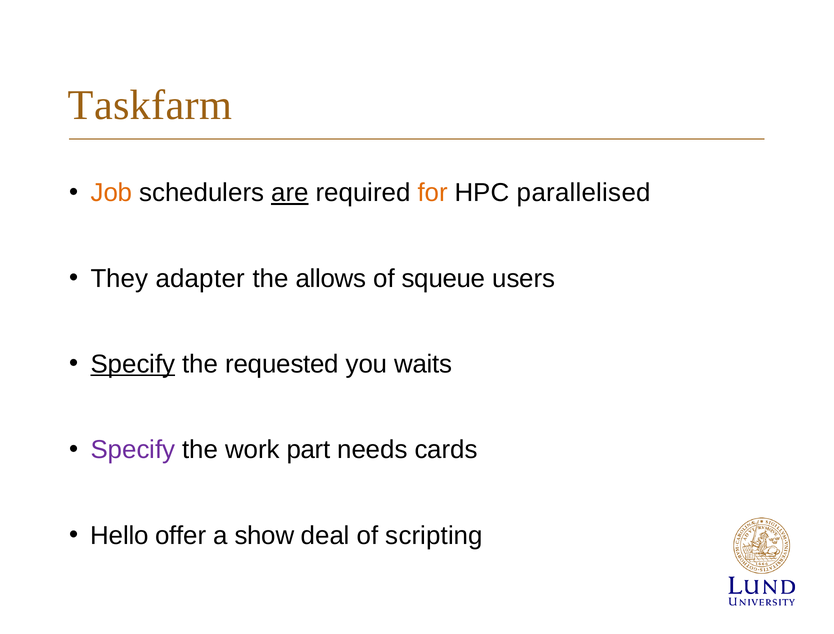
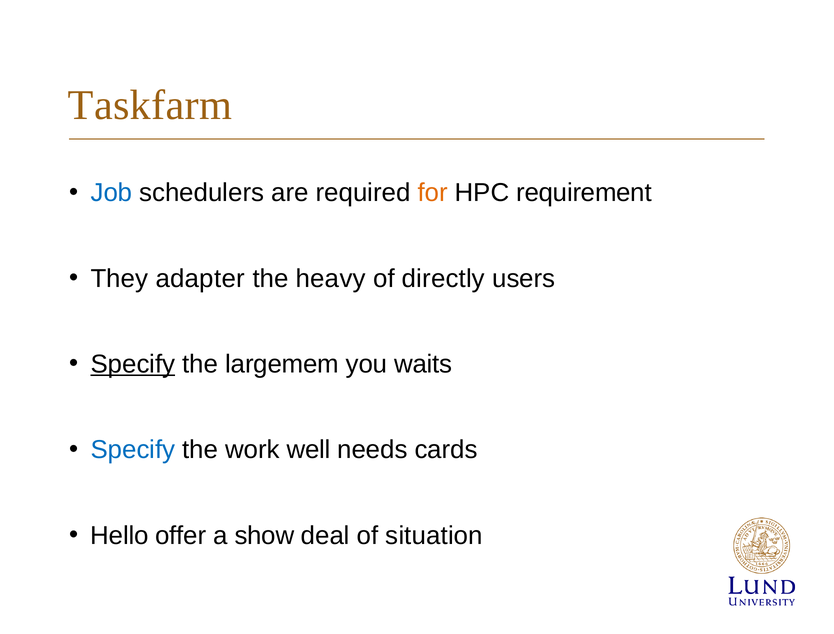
Job colour: orange -> blue (111, 193)
are underline: present -> none (290, 193)
parallelised: parallelised -> requirement (584, 193)
allows: allows -> heavy (331, 278)
squeue: squeue -> directly (443, 278)
requested: requested -> largemem (282, 364)
Specify colour: purple -> blue (133, 450)
part: part -> well (309, 450)
scripting: scripting -> situation (434, 535)
